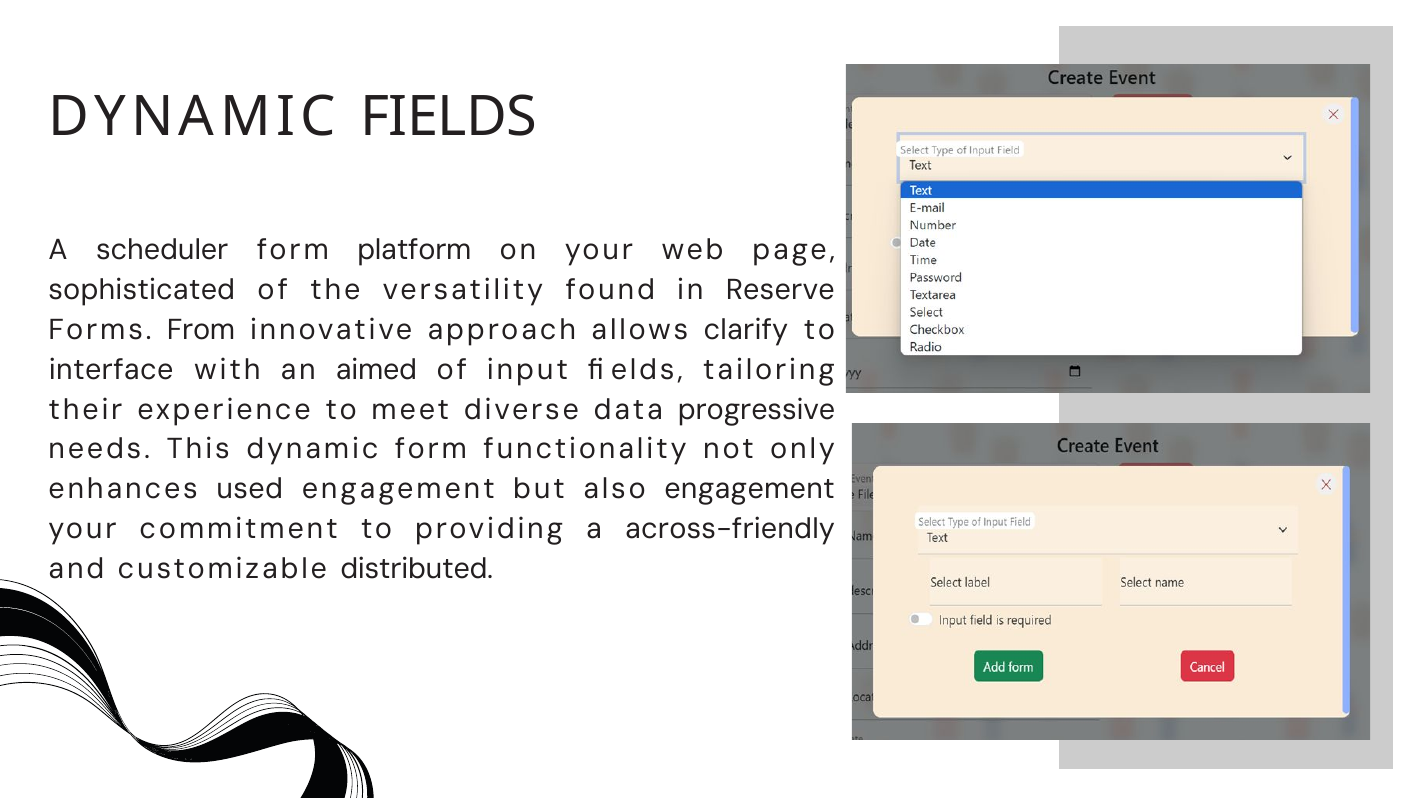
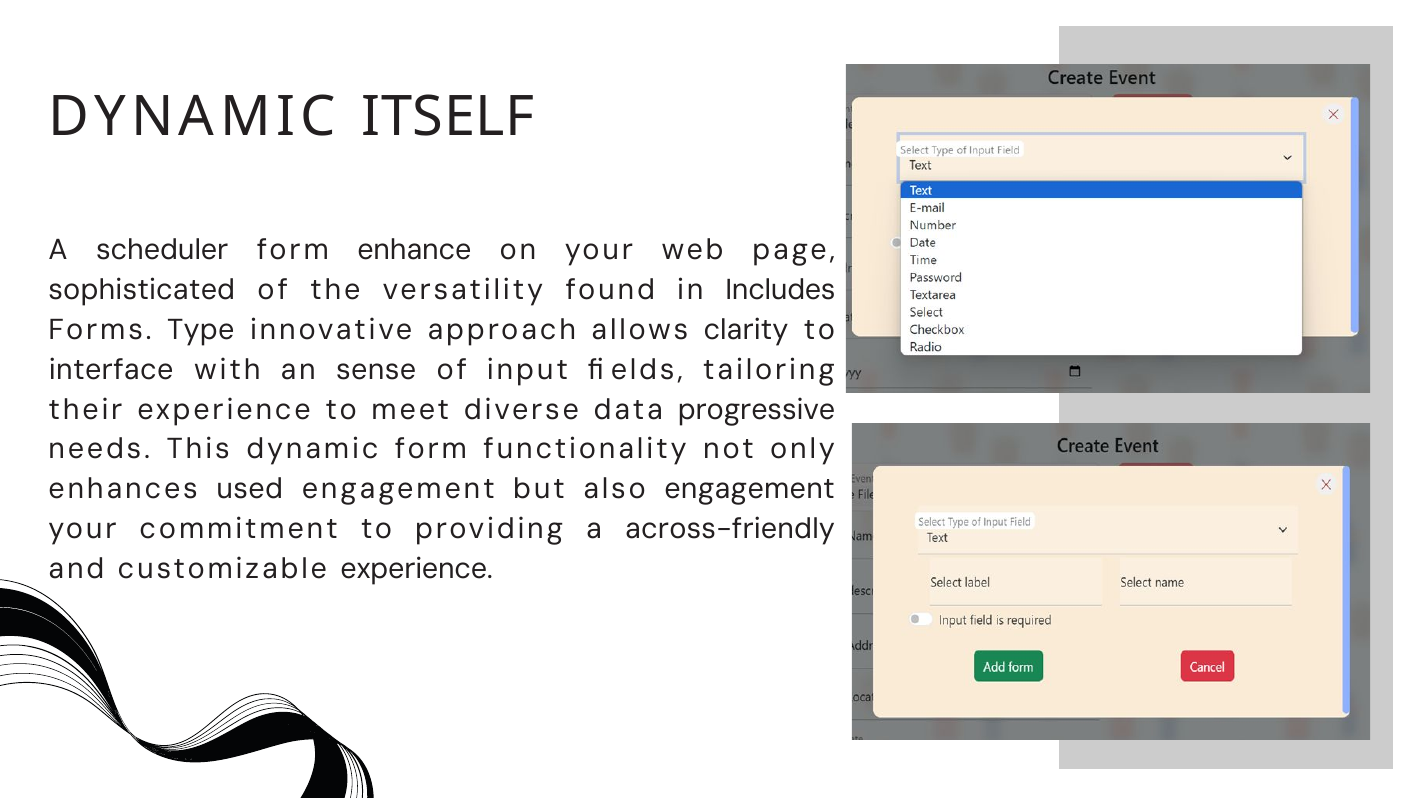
DYNAMIC FIELDS: FIELDS -> ITSELF (448, 117)
platform: platform -> enhance (414, 250)
Reserve: Reserve -> Includes (781, 290)
From: From -> Type (201, 330)
clarify: clarify -> clarity (746, 330)
aimed: aimed -> sense (376, 369)
customizable distributed: distributed -> experience (417, 569)
